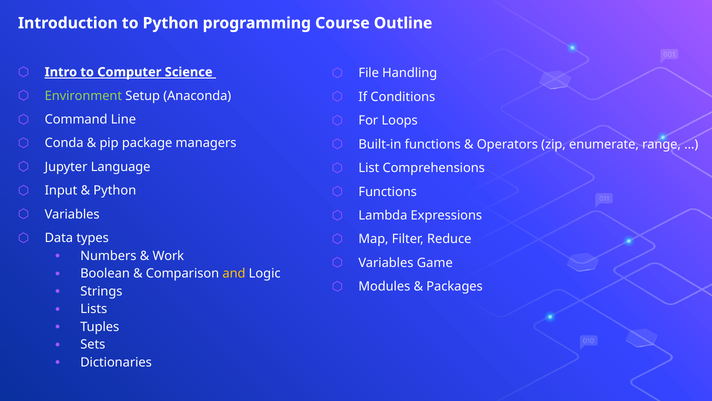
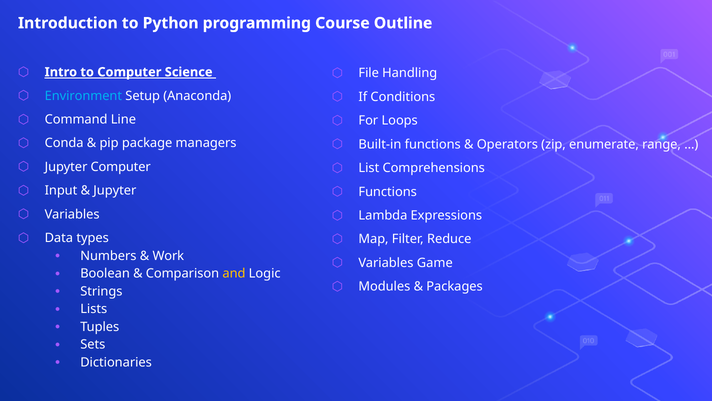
Environment colour: light green -> light blue (83, 96)
Jupyter Language: Language -> Computer (121, 167)
Python: Python -> Jupyter (115, 190)
